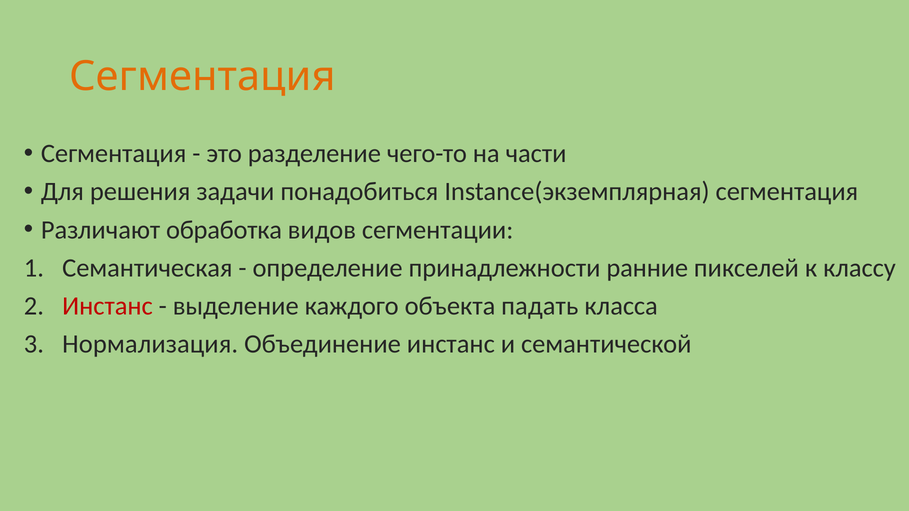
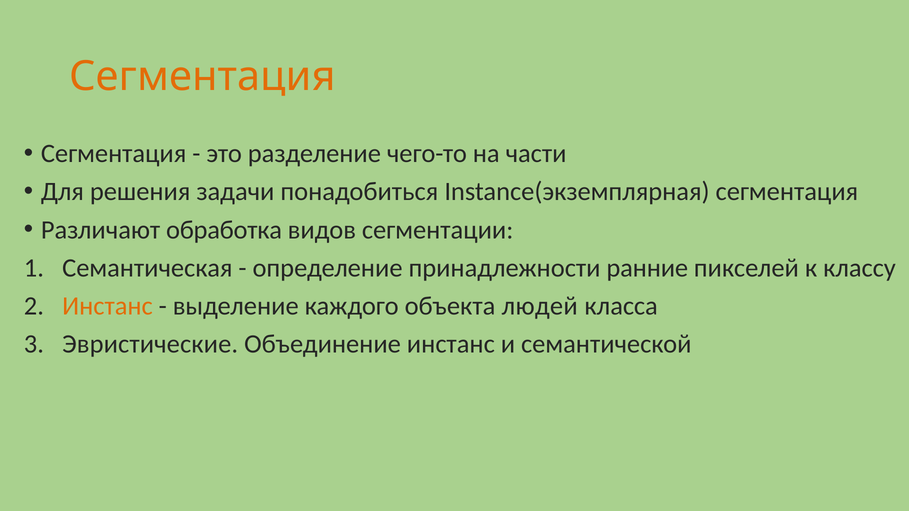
Инстанс colour: red -> orange (108, 306)
падать: падать -> людей (540, 306)
Нормализация: Нормализация -> Эвристические (150, 344)
